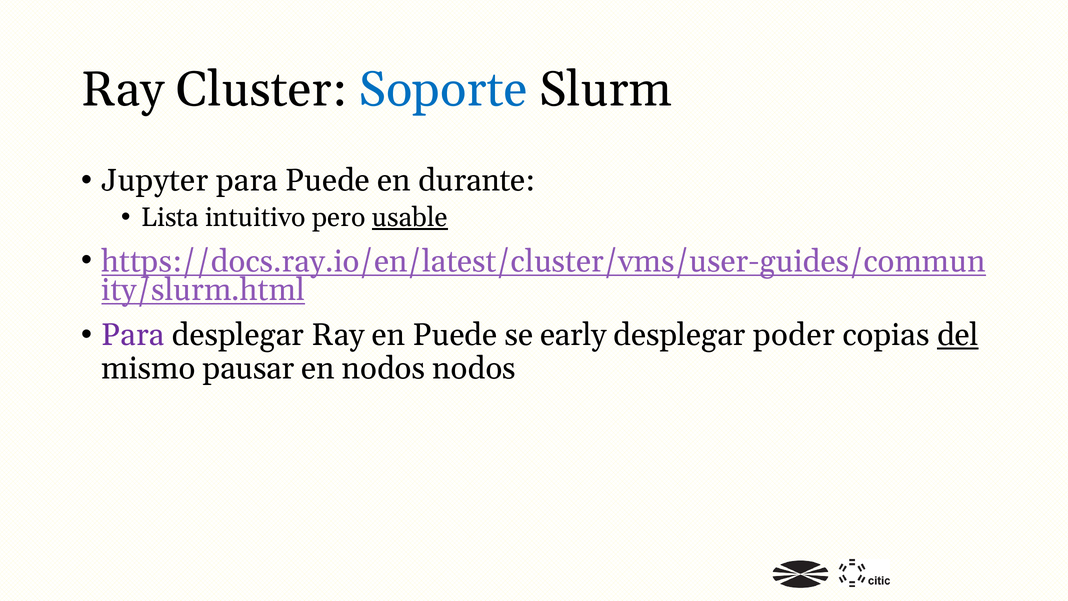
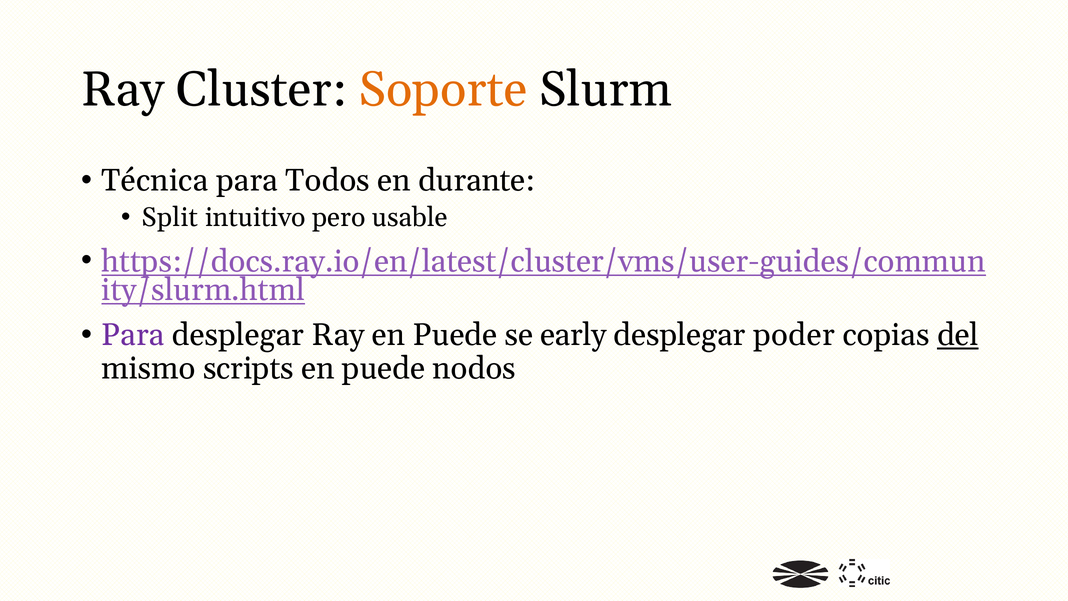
Soporte colour: blue -> orange (443, 90)
Jupyter: Jupyter -> Técnica (155, 181)
para Puede: Puede -> Todos (328, 181)
Lista: Lista -> Split (170, 217)
usable underline: present -> none (410, 217)
pausar: pausar -> scripts (248, 369)
nodos: nodos -> puede (384, 369)
